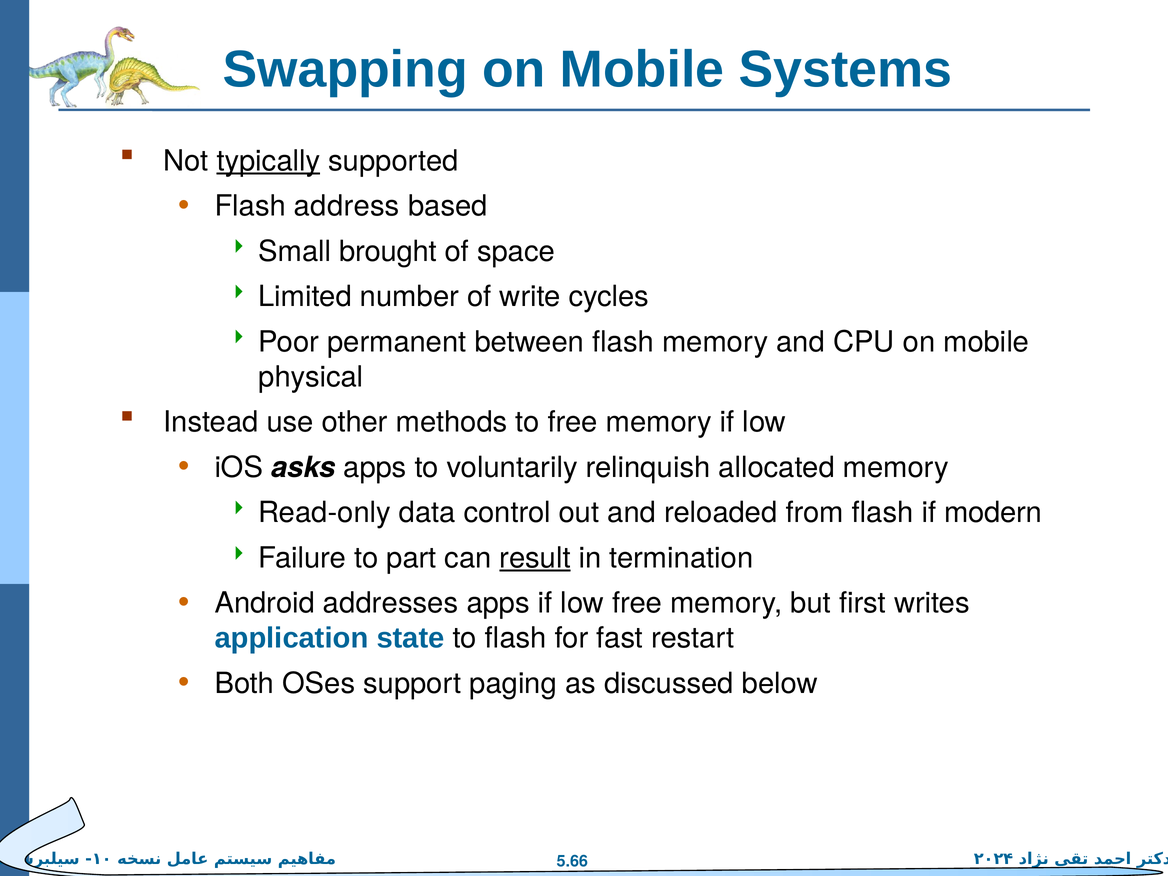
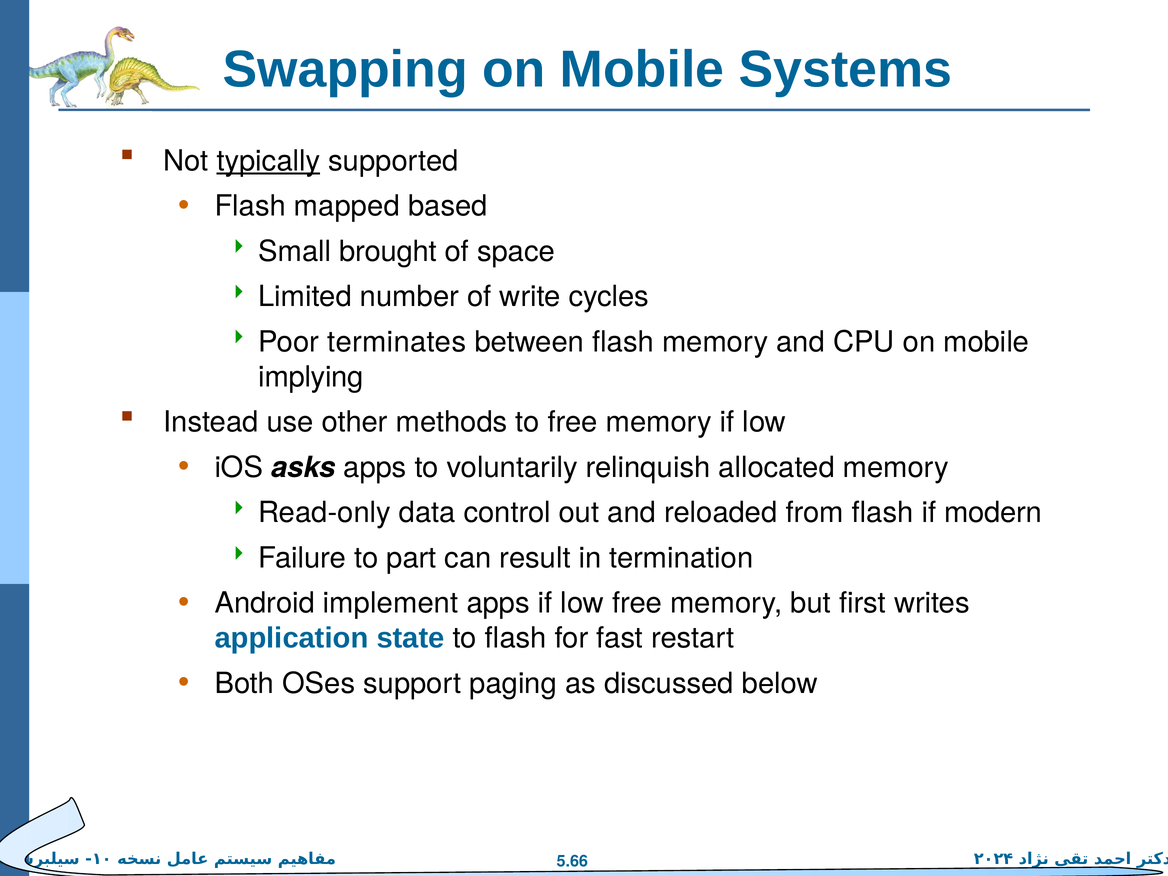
address: address -> mapped (347, 206)
permanent: permanent -> terminates (397, 342)
physical: physical -> implying (311, 377)
result underline: present -> none (535, 558)
addresses: addresses -> implement (391, 603)
